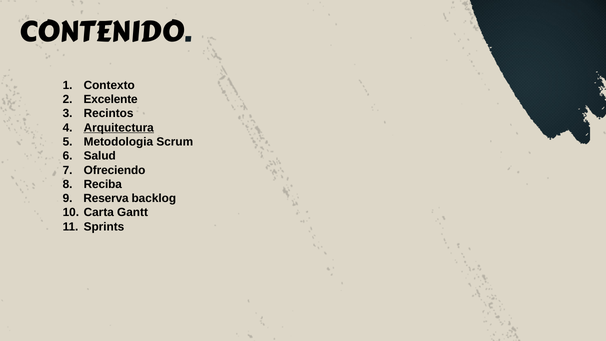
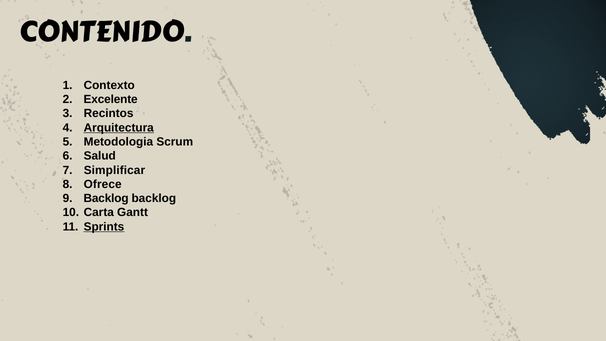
Ofreciendo: Ofreciendo -> Simplificar (114, 170)
Reciba: Reciba -> Ofrece (103, 184)
Reserva: Reserva -> Backlog (106, 198)
Sprints underline: none -> present (104, 227)
